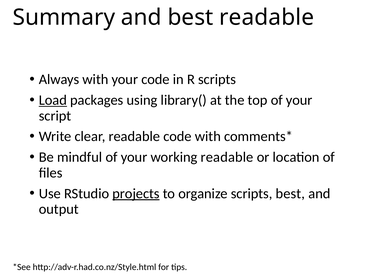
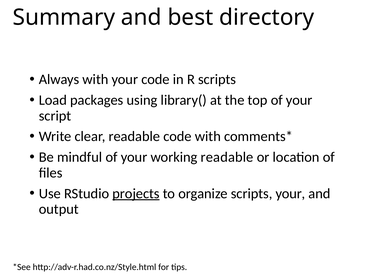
best readable: readable -> directory (267, 18)
Load underline: present -> none (53, 100)
scripts best: best -> your (290, 194)
